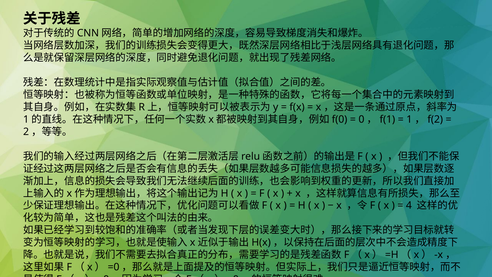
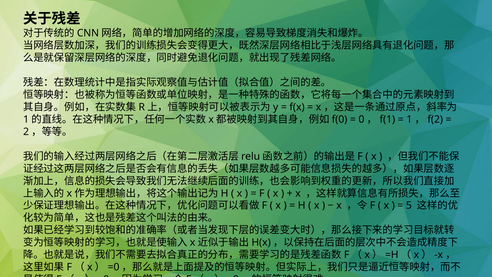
4: 4 -> 5 (409, 205)
